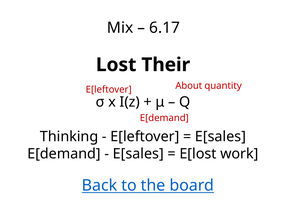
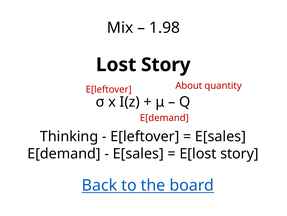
6.17: 6.17 -> 1.98 (165, 28)
Lost Their: Their -> Story (166, 65)
E[lost work: work -> story (239, 153)
